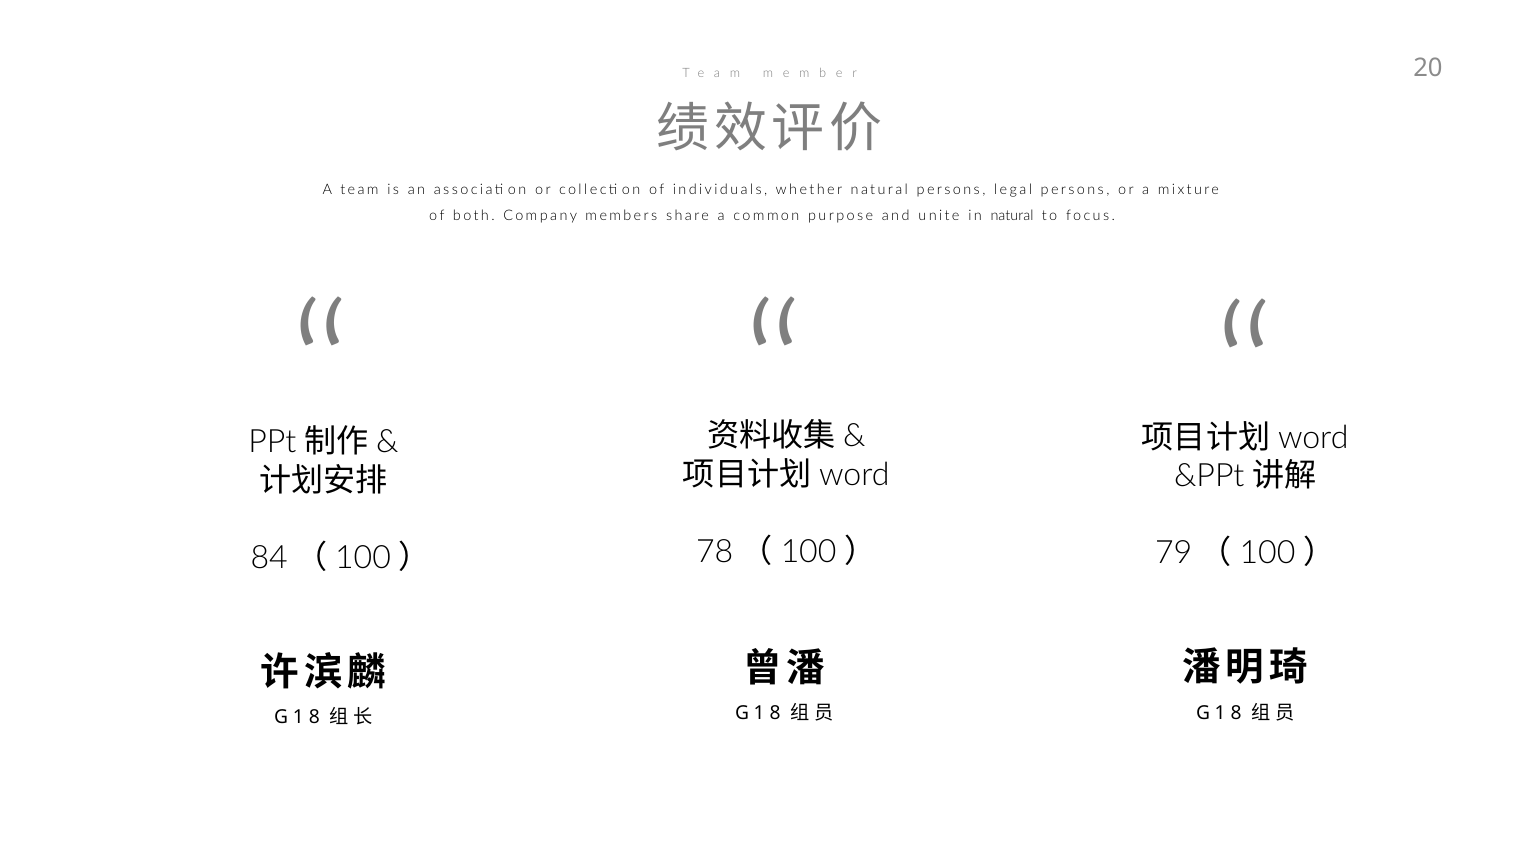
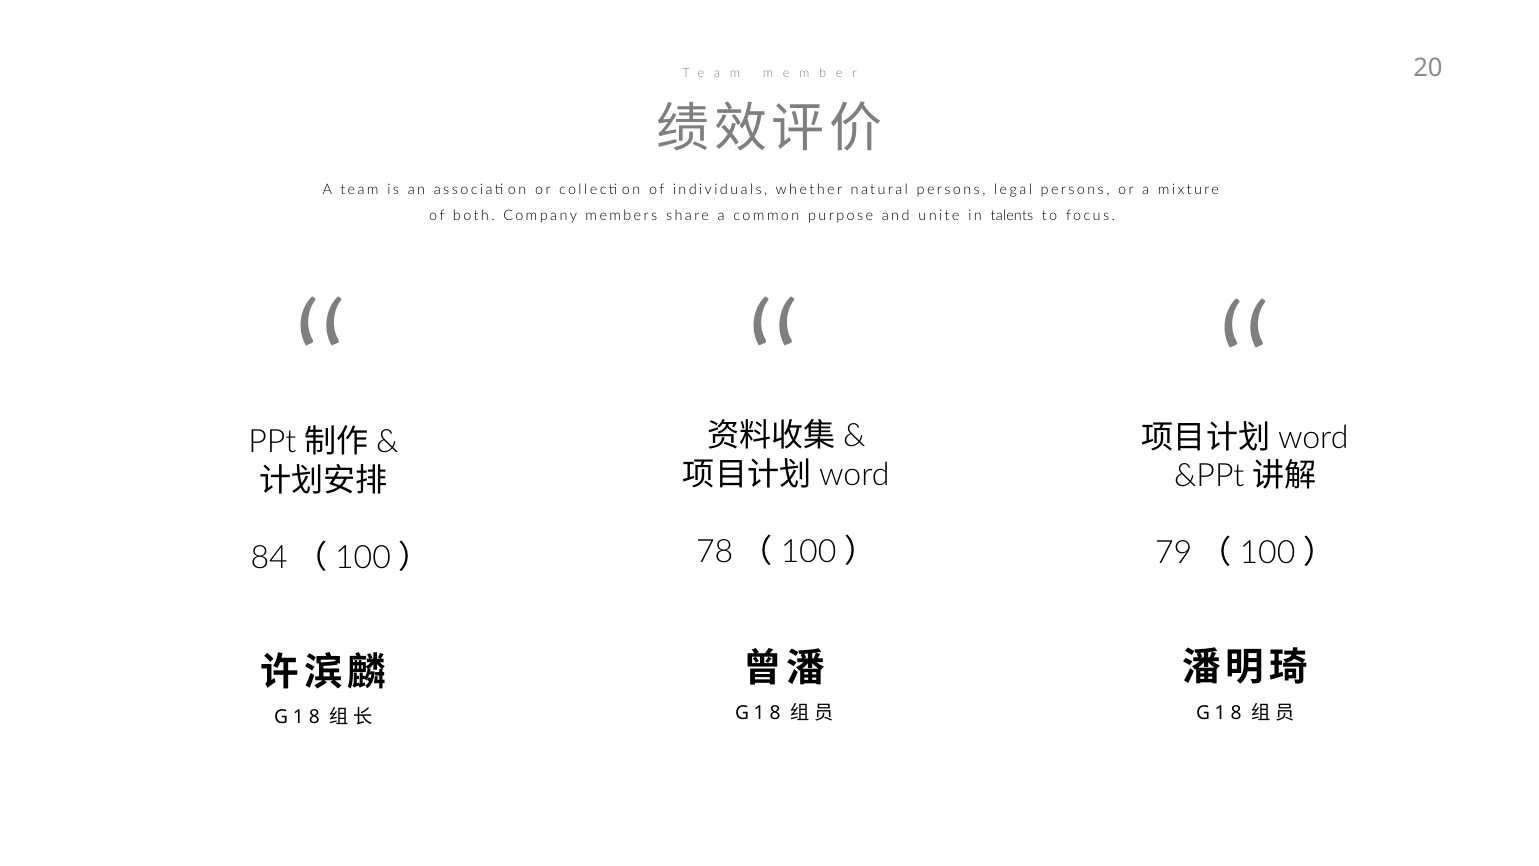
in natural: natural -> talents (1012, 215)
